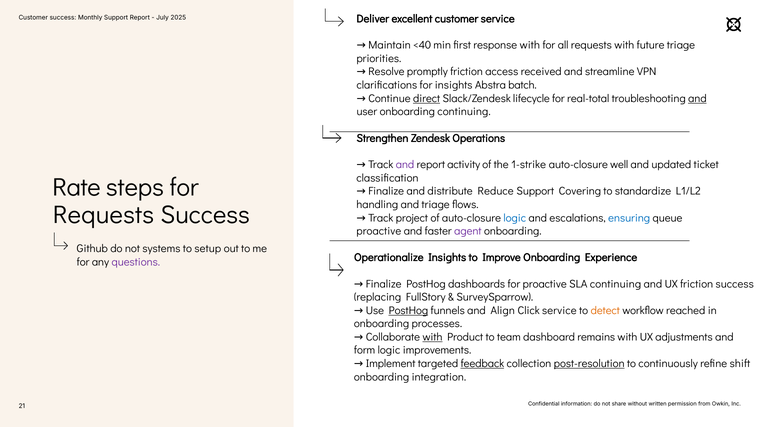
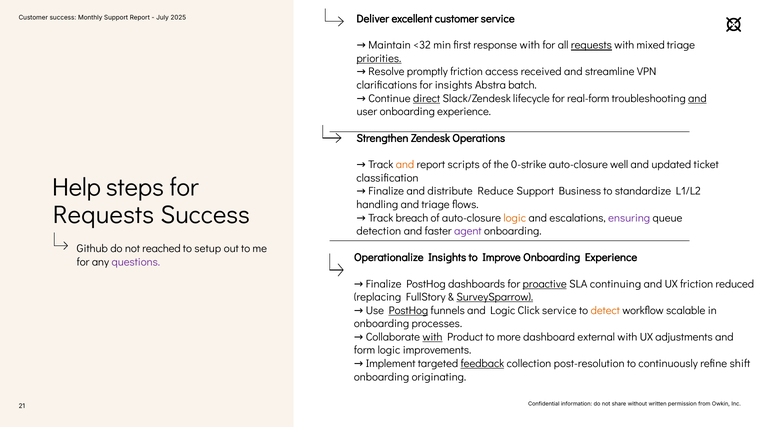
<40: <40 -> <32 (422, 45)
requests underline: none -> present (591, 45)
future: future -> mixed (651, 45)
priorities underline: none -> present (379, 59)
real-total: real-total -> real-form (588, 99)
user onboarding continuing: continuing -> experience (464, 112)
and colour: purple -> orange (405, 165)
activity: activity -> scripts (464, 165)
1-strike: 1-strike -> 0-strike (529, 165)
Rate: Rate -> Help (76, 188)
Covering: Covering -> Business (580, 191)
project: project -> breach (412, 218)
logic colour: blue -> orange (515, 218)
ensuring colour: blue -> purple (629, 218)
proactive: proactive -> detection (379, 231)
systems: systems -> reached (161, 249)
proactive underline: none -> present (545, 284)
friction success: success -> reduced (735, 284)
SurveySparrow underline: none -> present (495, 297)
and Align: Align -> Logic (503, 311)
reached: reached -> scalable (686, 311)
team: team -> more (509, 337)
remains: remains -> external (596, 337)
post-resolution underline: present -> none (589, 364)
integration: integration -> originating (439, 377)
